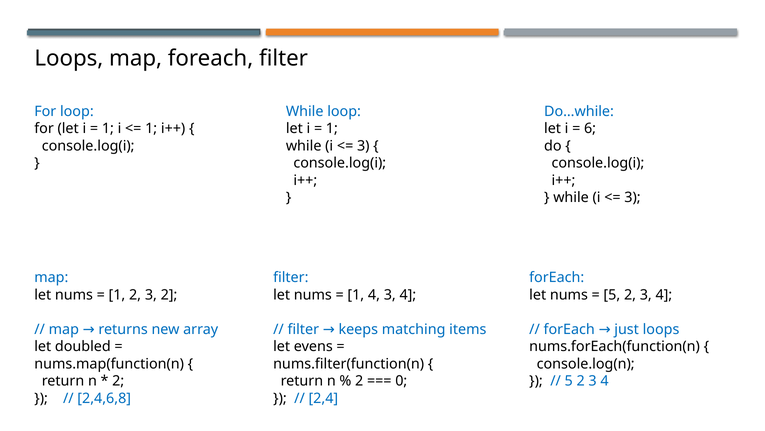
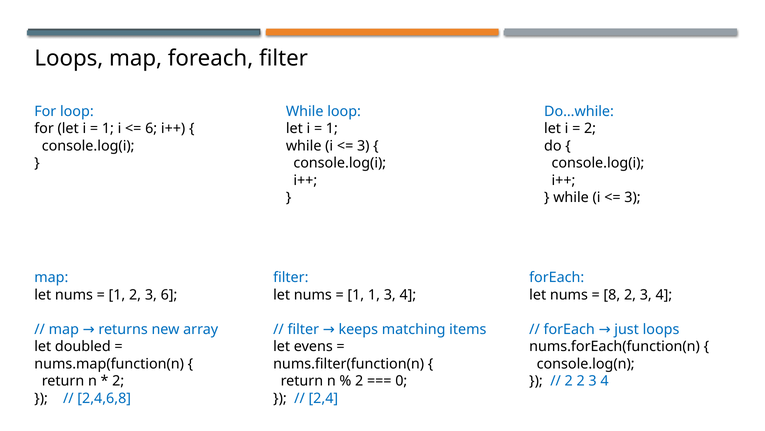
1: 1 -> 6 (151, 128)
6: 6 -> 2 (590, 128)
3 2: 2 -> 6 (169, 294)
1 4: 4 -> 1 (374, 294)
5: 5 -> 8 (612, 294)
5: 5 -> 2 (569, 380)
